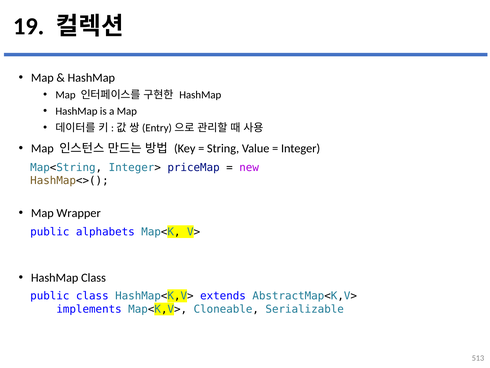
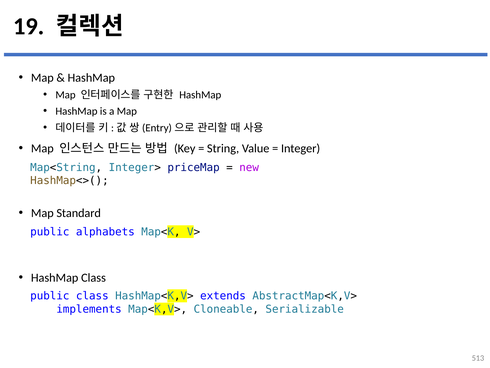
Wrapper: Wrapper -> Standard (79, 213)
